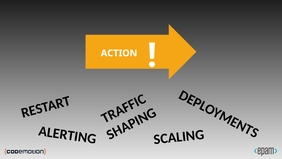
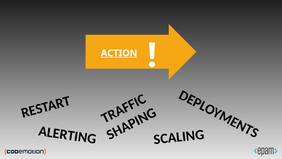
ACTION underline: none -> present (119, 53)
